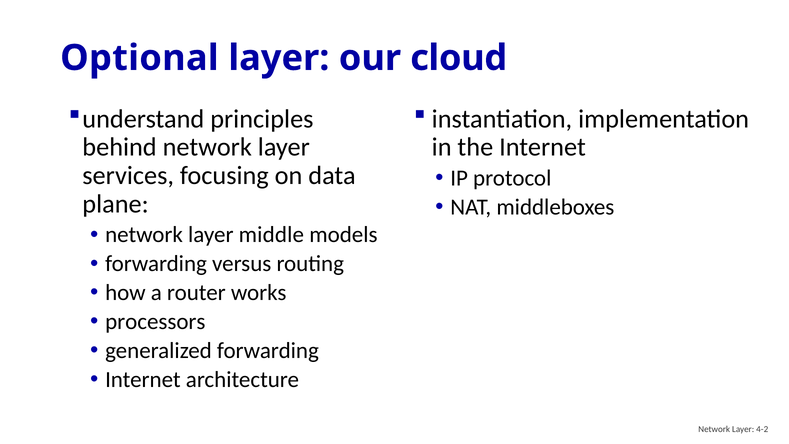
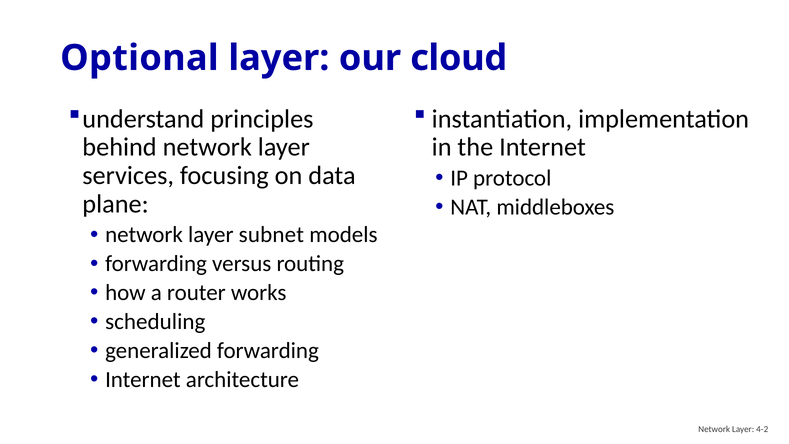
middle: middle -> subnet (271, 235)
processors: processors -> scheduling (155, 321)
